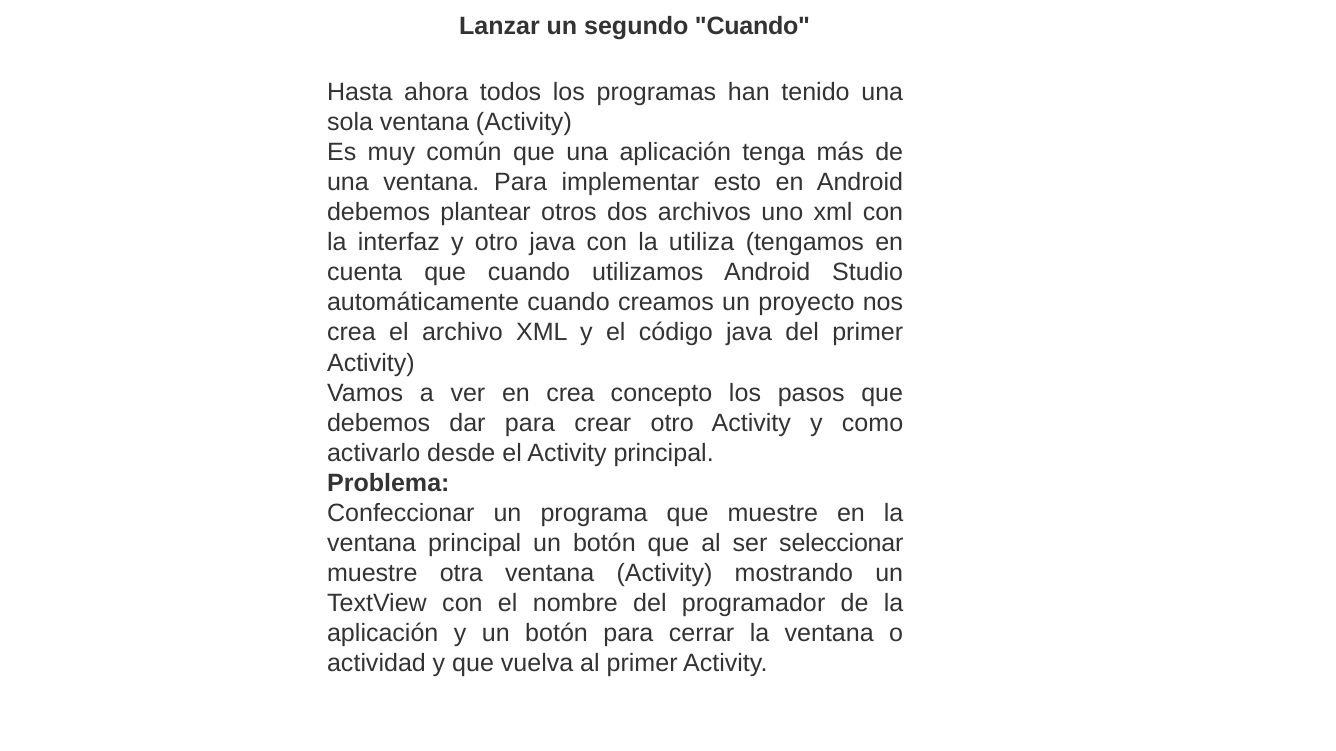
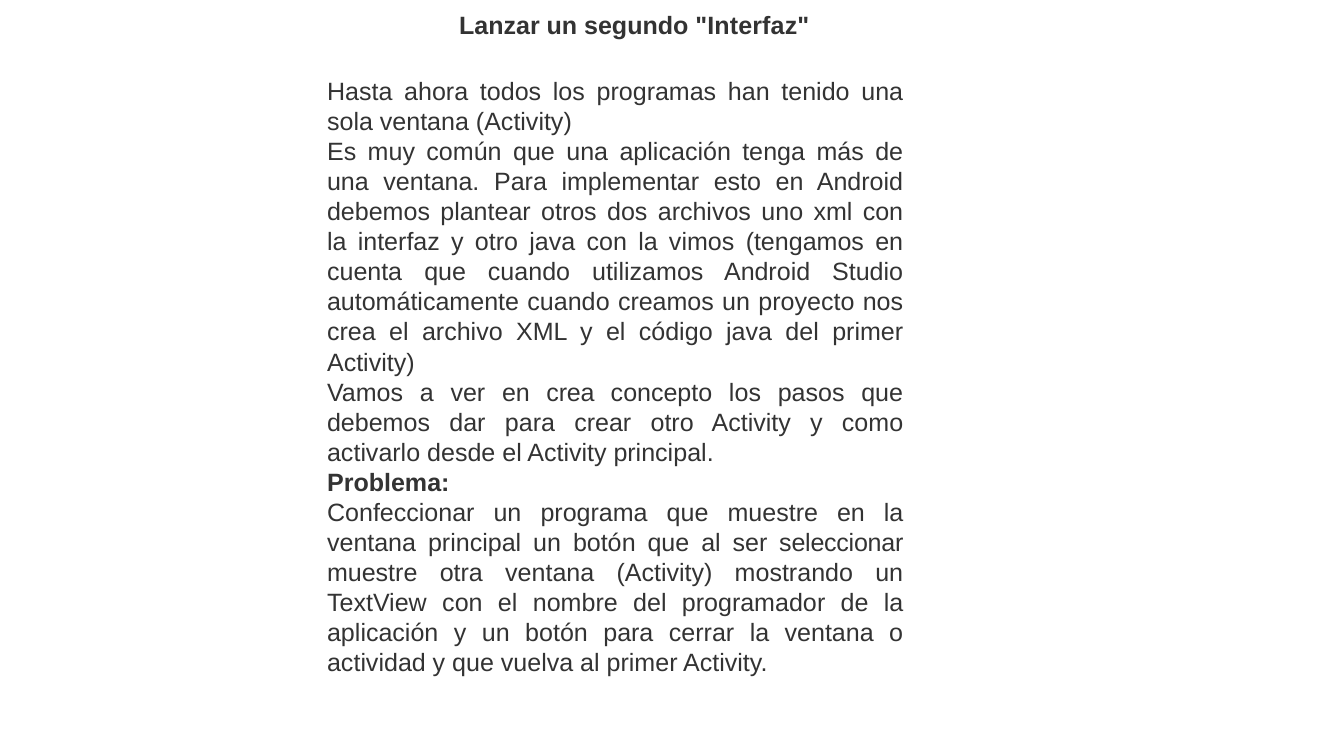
segundo Cuando: Cuando -> Interfaz (752, 26)
utiliza: utiliza -> vimos (702, 243)
